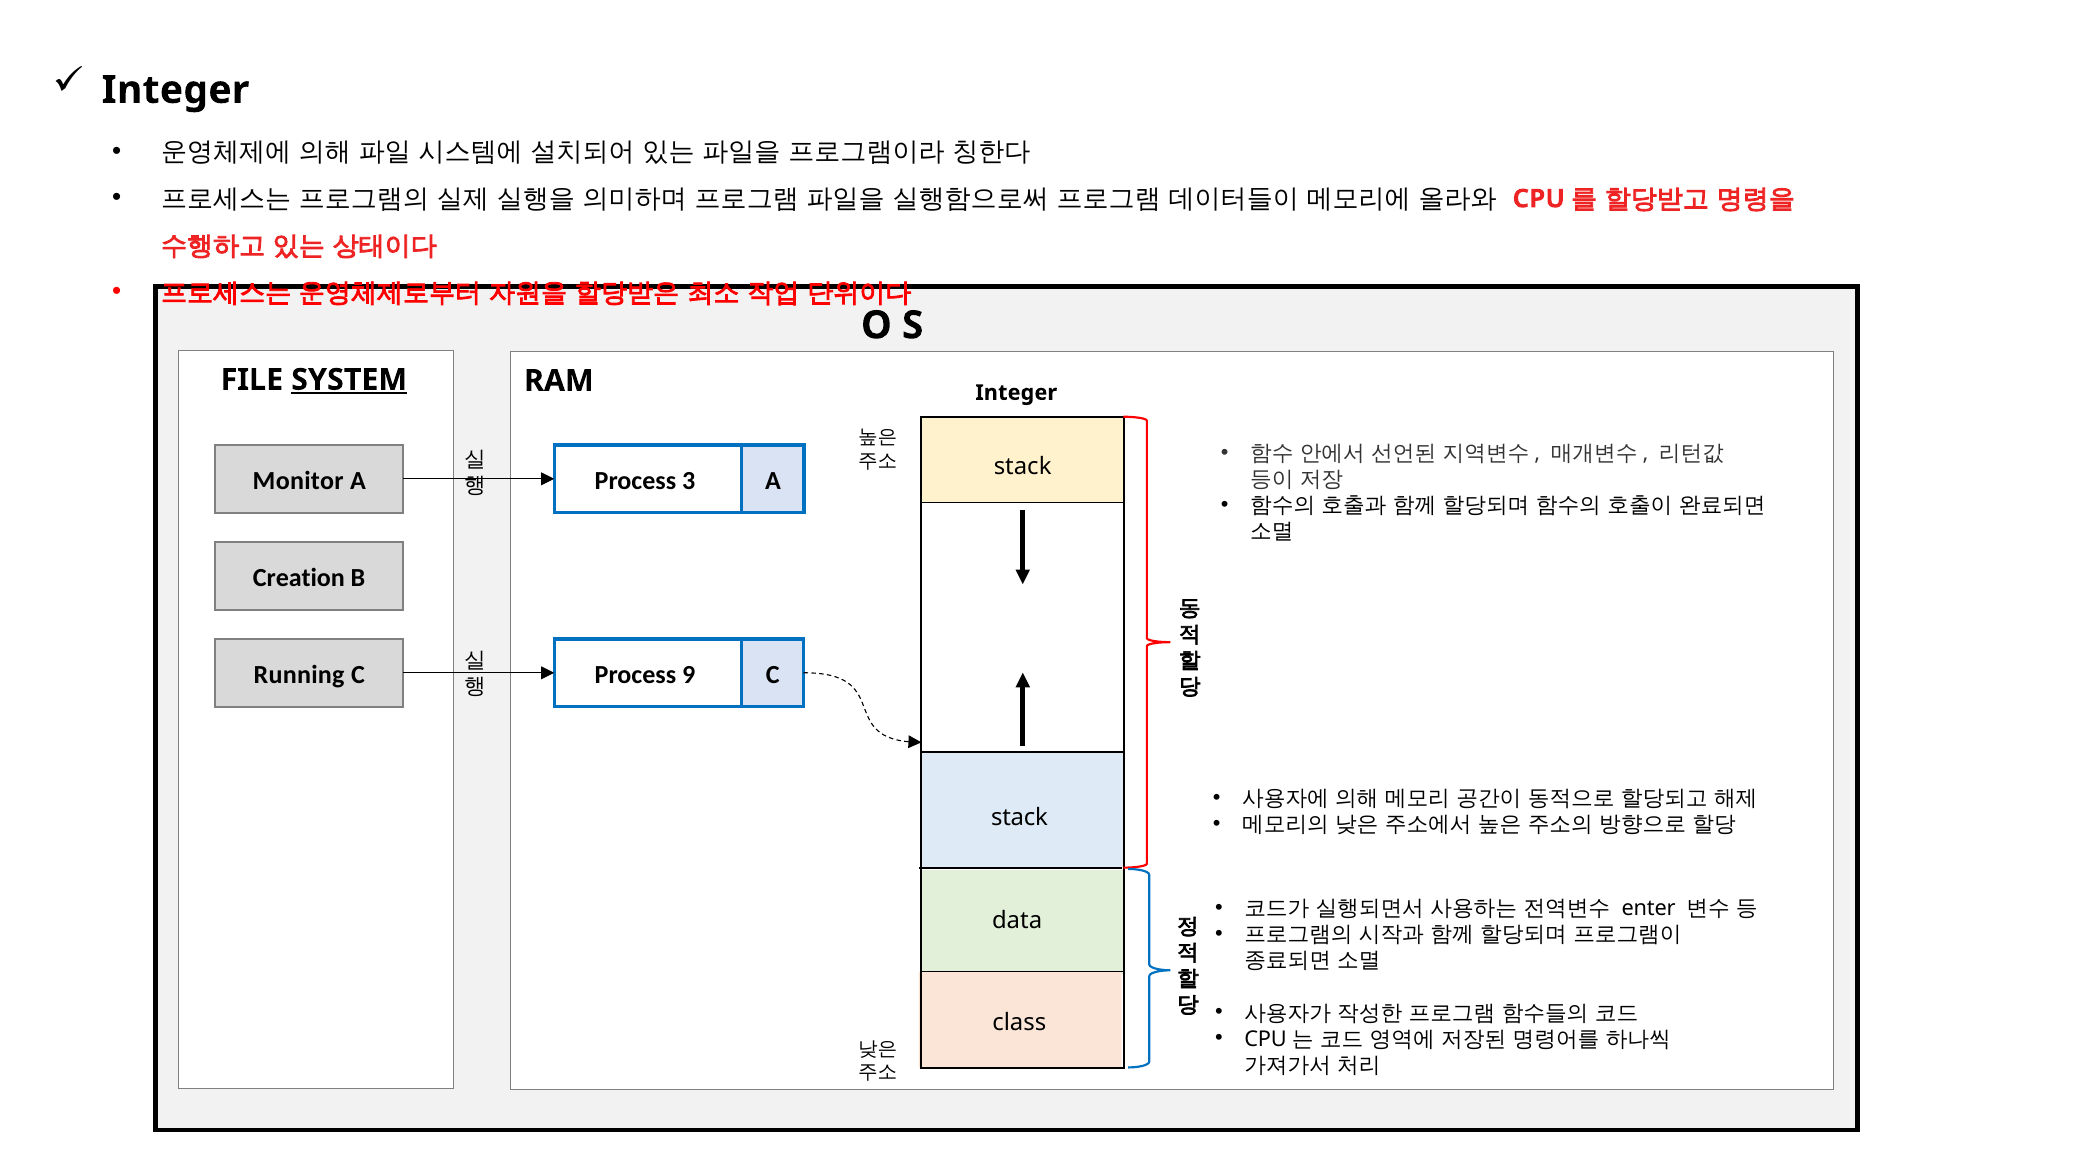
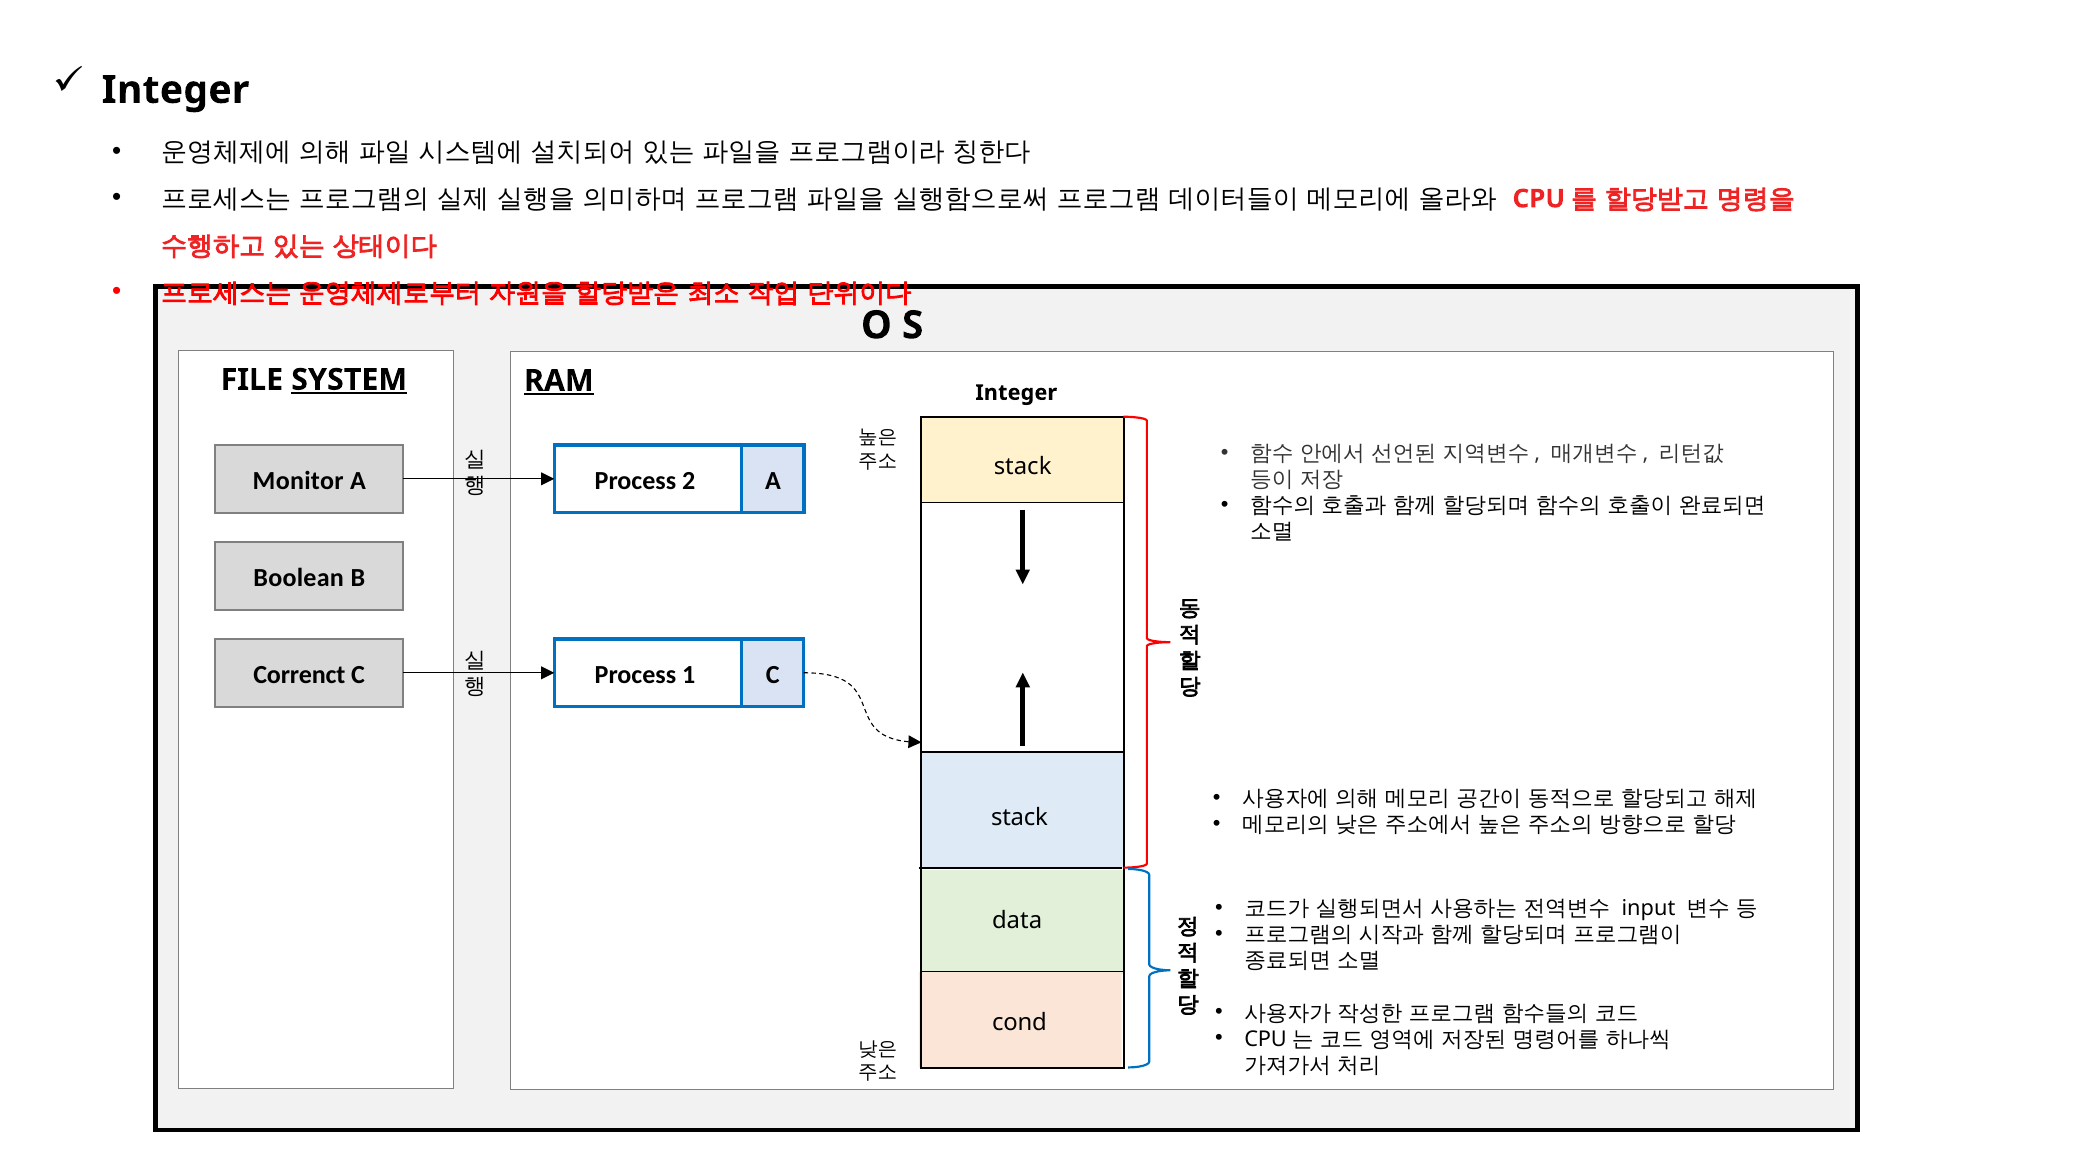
RAM underline: none -> present (559, 381)
3: 3 -> 2 (689, 481)
Creation: Creation -> Boolean (299, 578)
Running: Running -> Correnct (299, 675)
9: 9 -> 1 (689, 675)
enter: enter -> input (1649, 909)
class: class -> cond (1019, 1022)
